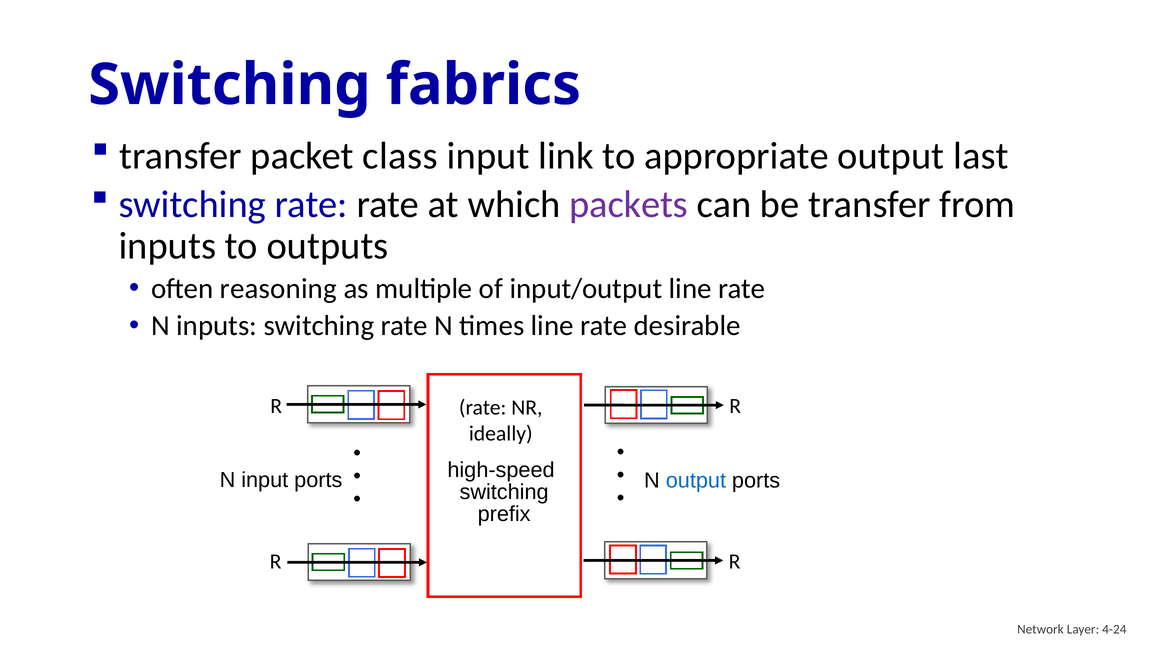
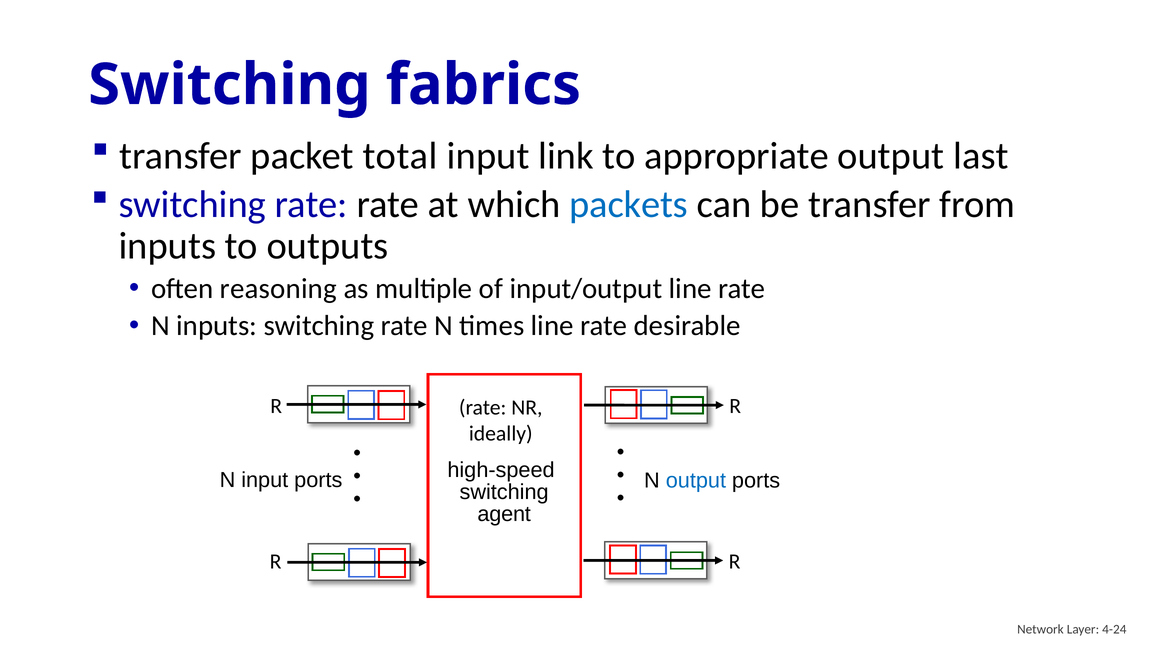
class: class -> total (400, 156)
packets colour: purple -> blue (629, 204)
prefix: prefix -> agent (504, 514)
